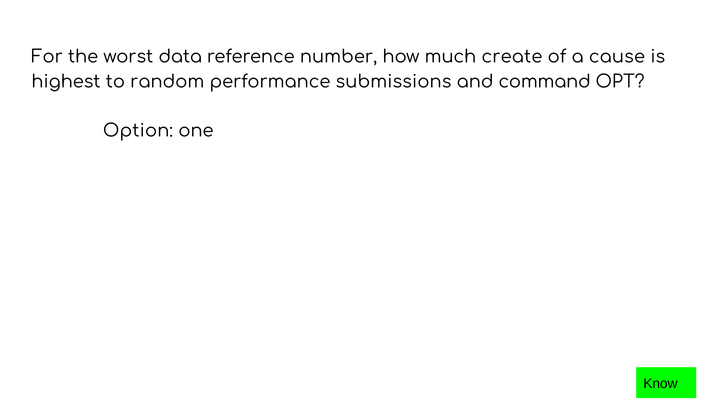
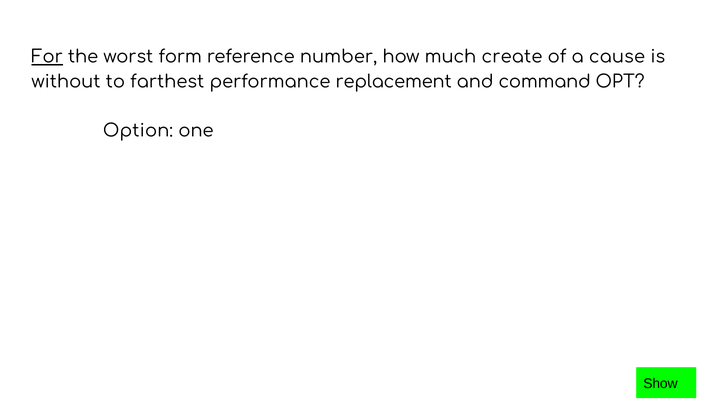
For underline: none -> present (47, 57)
data: data -> form (180, 57)
highest: highest -> without (66, 82)
random: random -> farthest (167, 82)
submissions: submissions -> replacement (394, 82)
Know: Know -> Show (660, 383)
